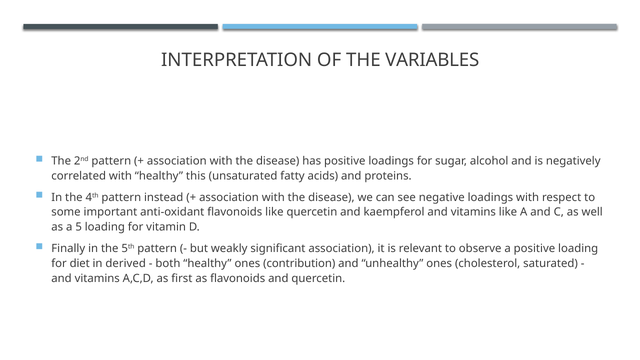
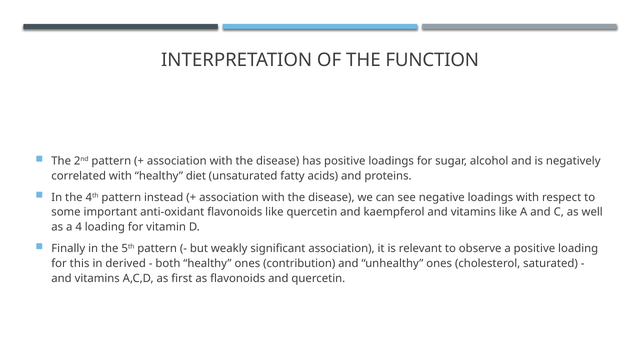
VARIABLES: VARIABLES -> FUNCTION (432, 60)
this: this -> diet (196, 176)
5: 5 -> 4 (79, 227)
diet: diet -> this (80, 263)
